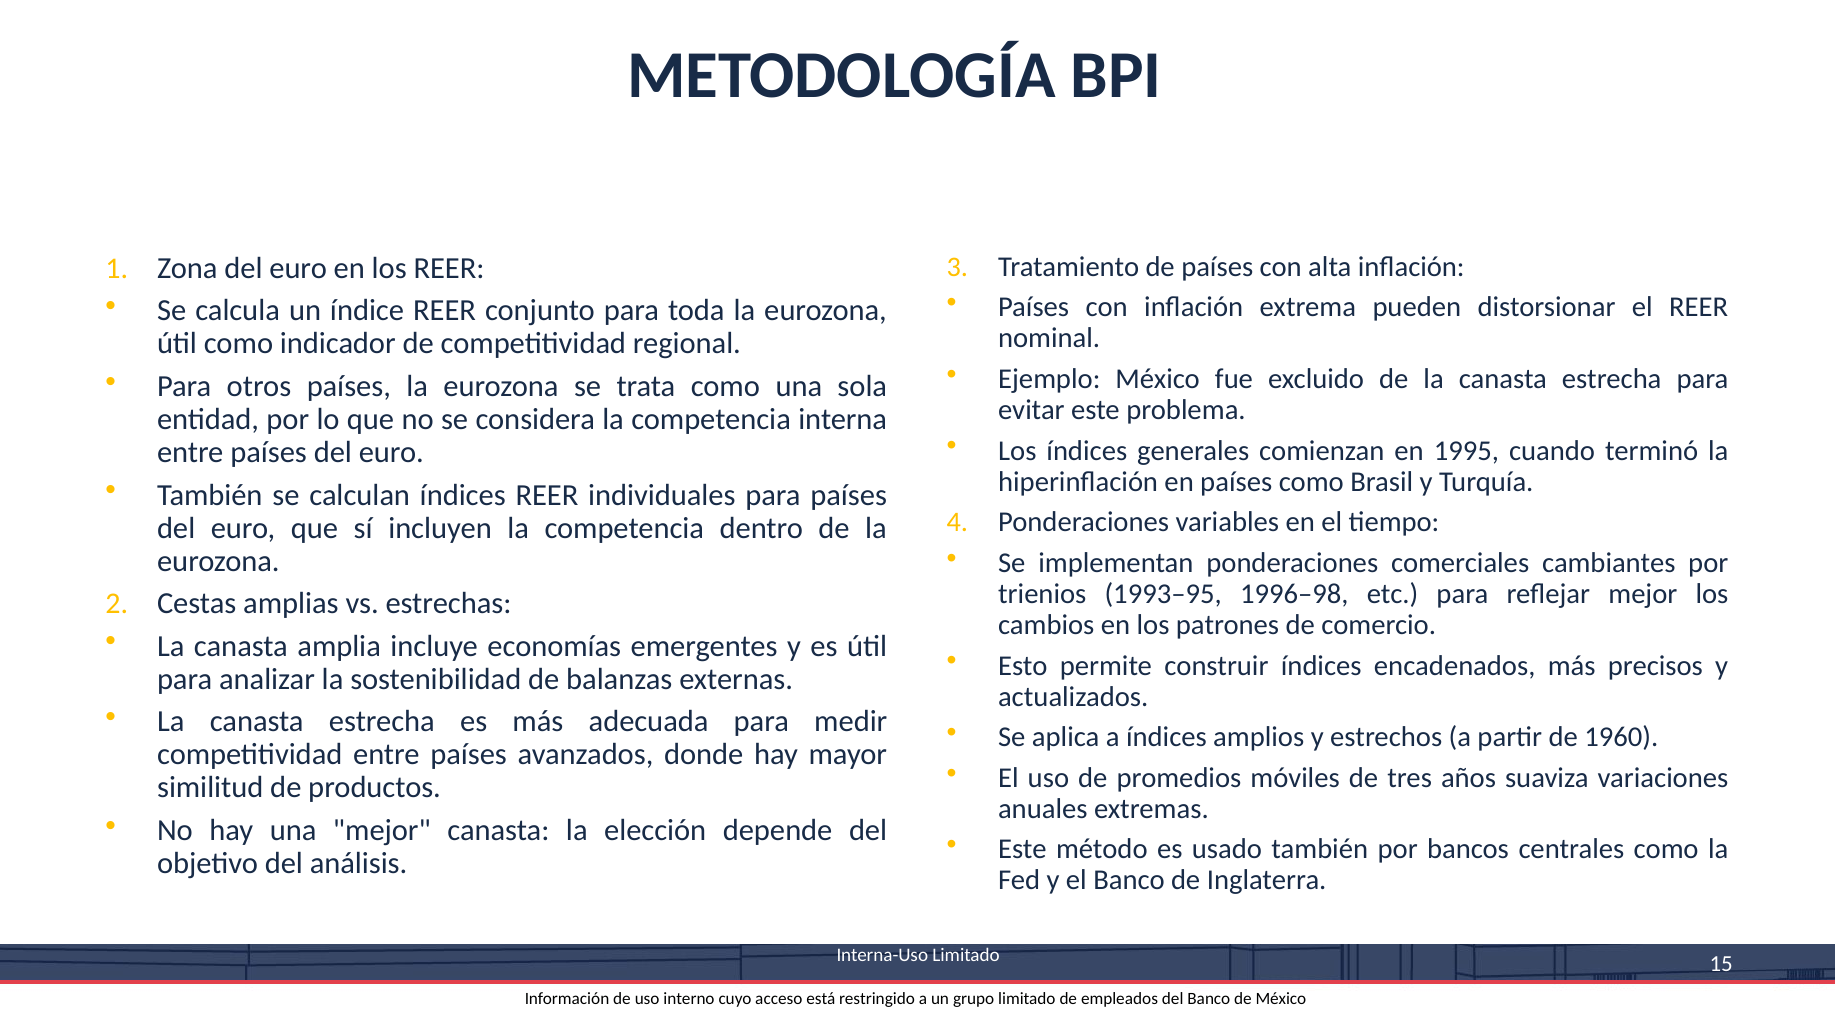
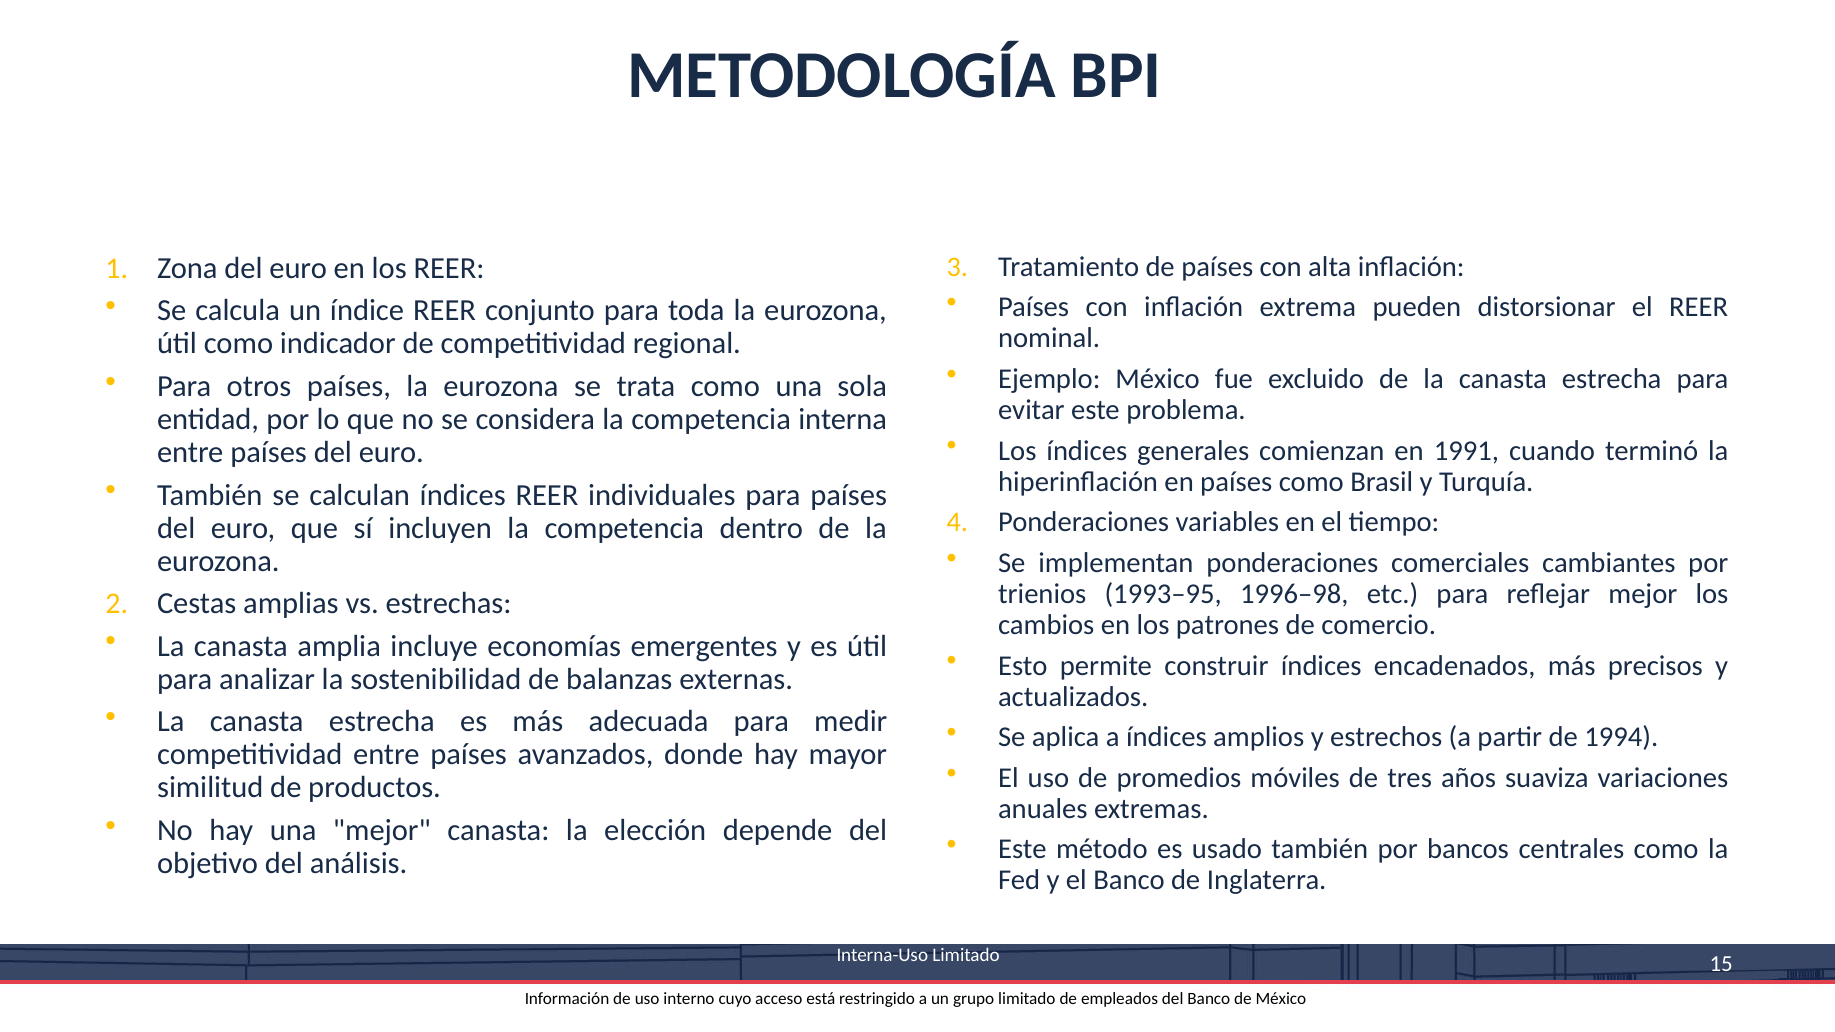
1995: 1995 -> 1991 (1466, 451)
1960: 1960 -> 1994 (1621, 737)
